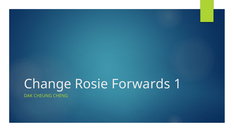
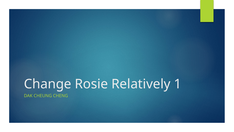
Forwards: Forwards -> Relatively (141, 84)
